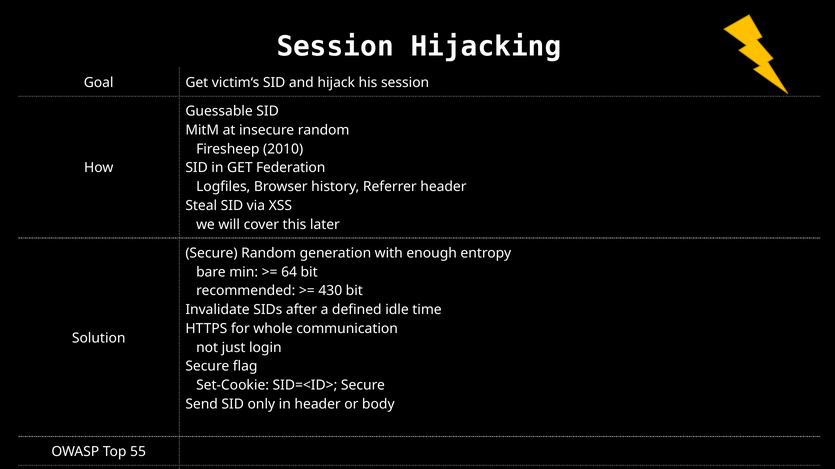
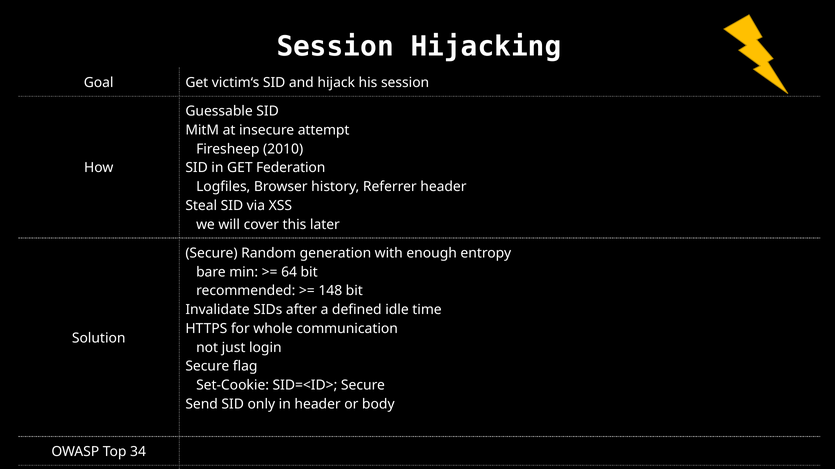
insecure random: random -> attempt (324, 130)
430: 430 -> 148 (330, 291)
55: 55 -> 34 (138, 452)
